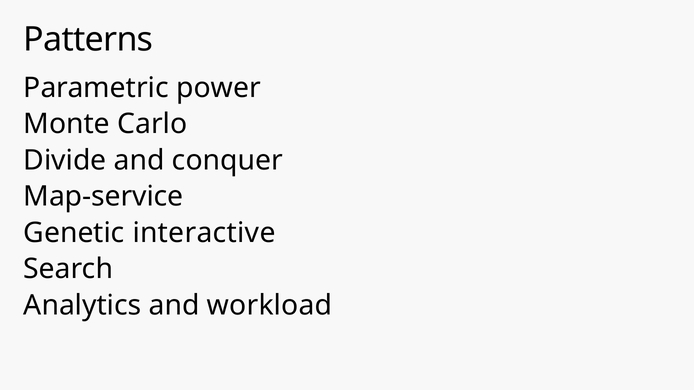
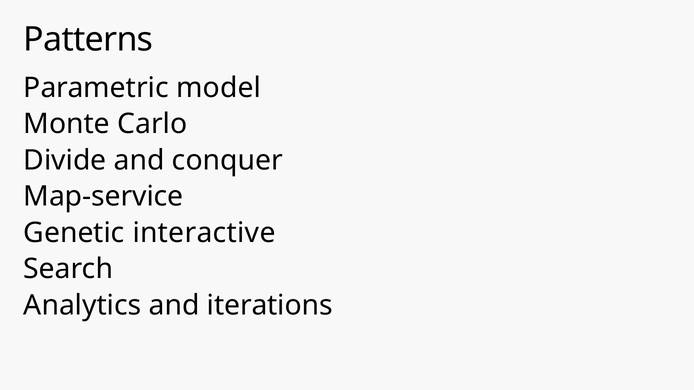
power: power -> model (219, 88)
workload: workload -> iterations (270, 306)
